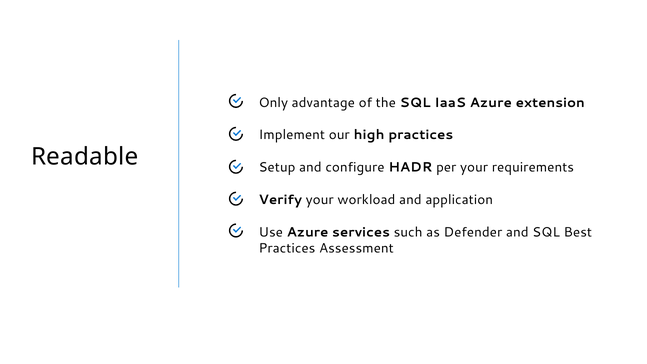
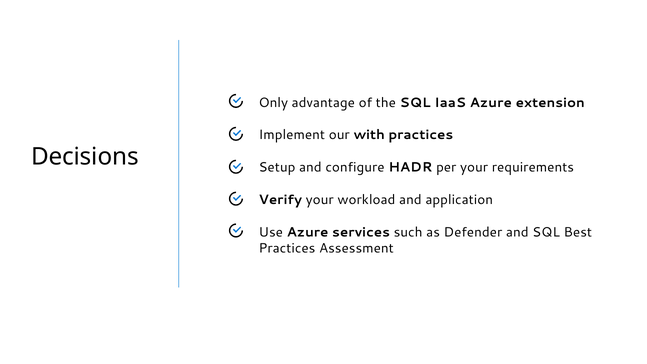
high: high -> with (369, 135)
Readable: Readable -> Decisions (85, 157)
